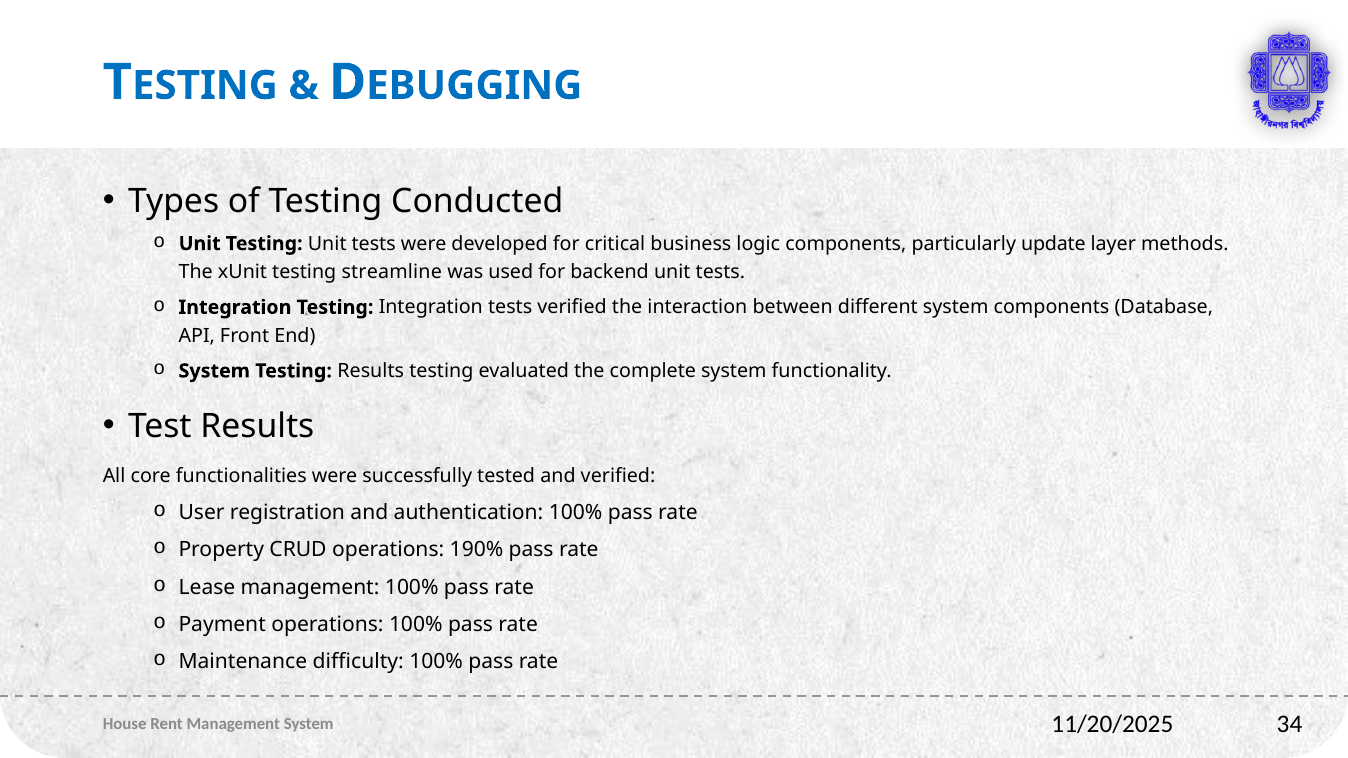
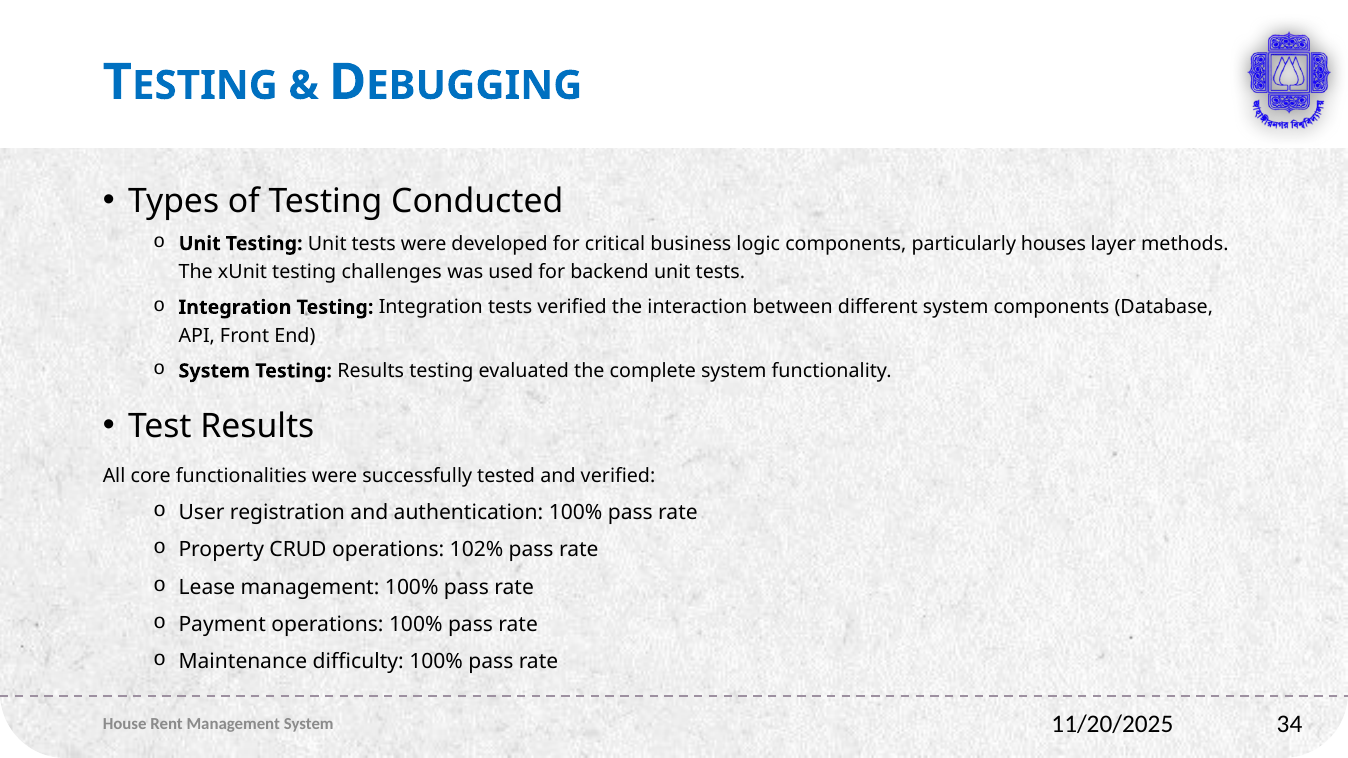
update: update -> houses (1053, 244)
streamline: streamline -> challenges (392, 272)
190%: 190% -> 102% (477, 550)
